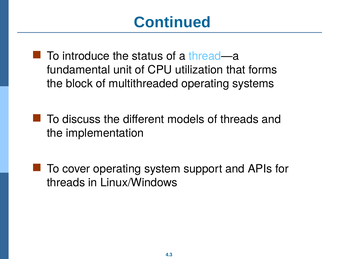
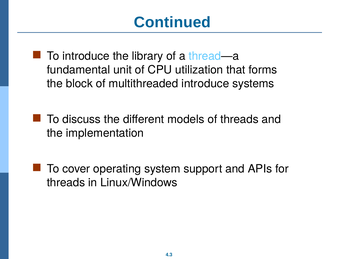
status: status -> library (148, 56)
multithreaded operating: operating -> introduce (205, 84)
